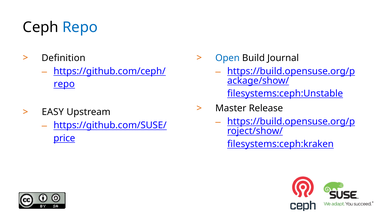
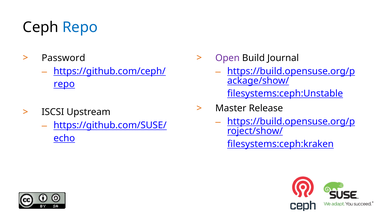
Definition: Definition -> Password (63, 58)
Open colour: blue -> purple (227, 58)
EASY: EASY -> ISCSI (53, 112)
price: price -> echo (64, 138)
